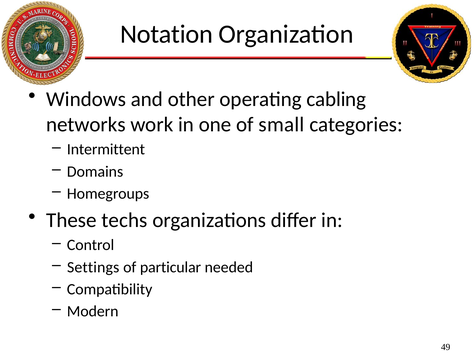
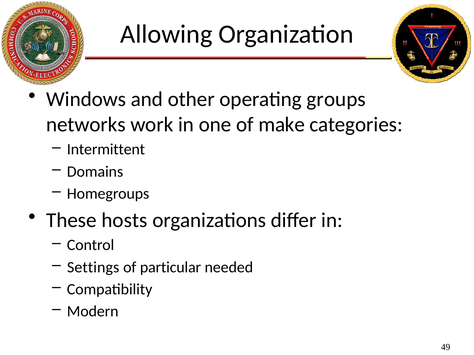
Notation: Notation -> Allowing (166, 34)
cabling: cabling -> groups (336, 99)
small: small -> make (282, 125)
techs: techs -> hosts (124, 221)
